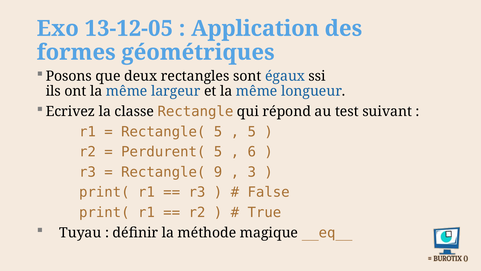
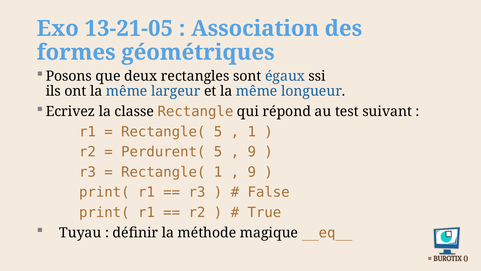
13-12-05: 13-12-05 -> 13-21-05 (129, 29)
Application: Application -> Association (255, 29)
5: 5 -> 1 (252, 131)
6: 6 -> 9 (252, 152)
Rectangle( 9: 9 -> 1 (218, 172)
3: 3 -> 9 (252, 172)
